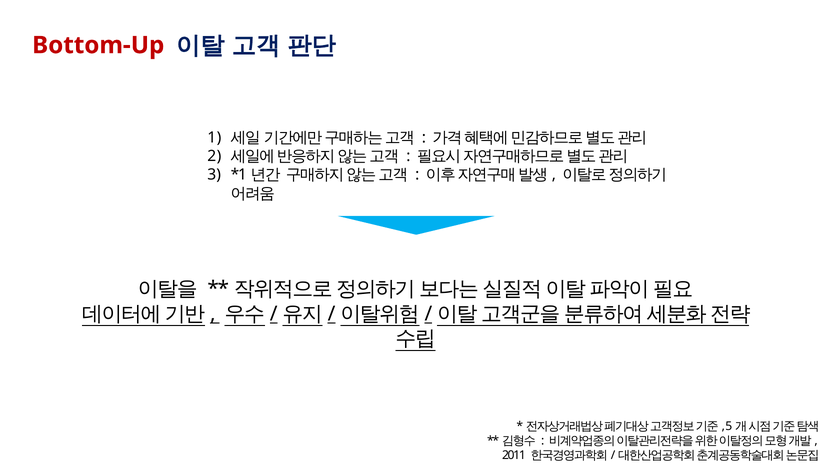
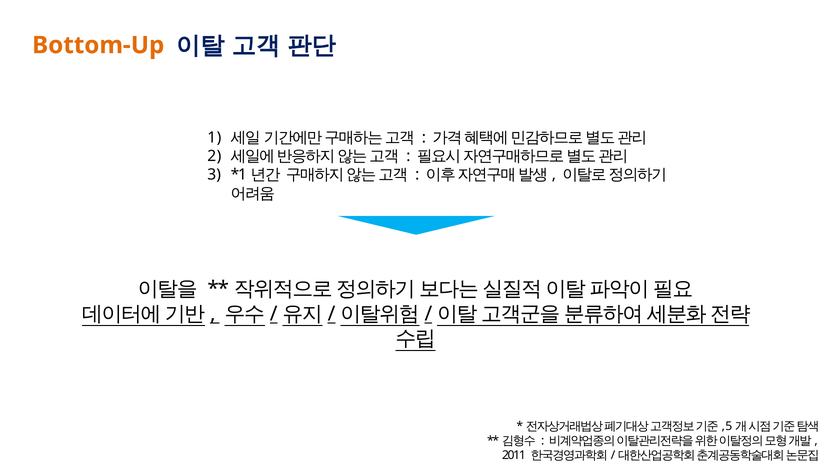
Bottom-Up colour: red -> orange (98, 45)
